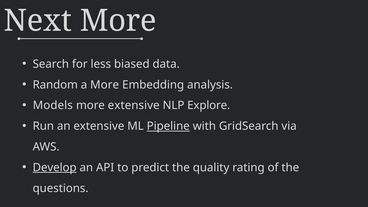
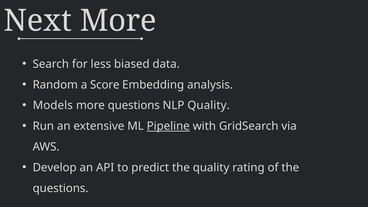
a More: More -> Score (105, 85)
more extensive: extensive -> questions (134, 105)
NLP Explore: Explore -> Quality (209, 105)
Develop underline: present -> none (55, 168)
